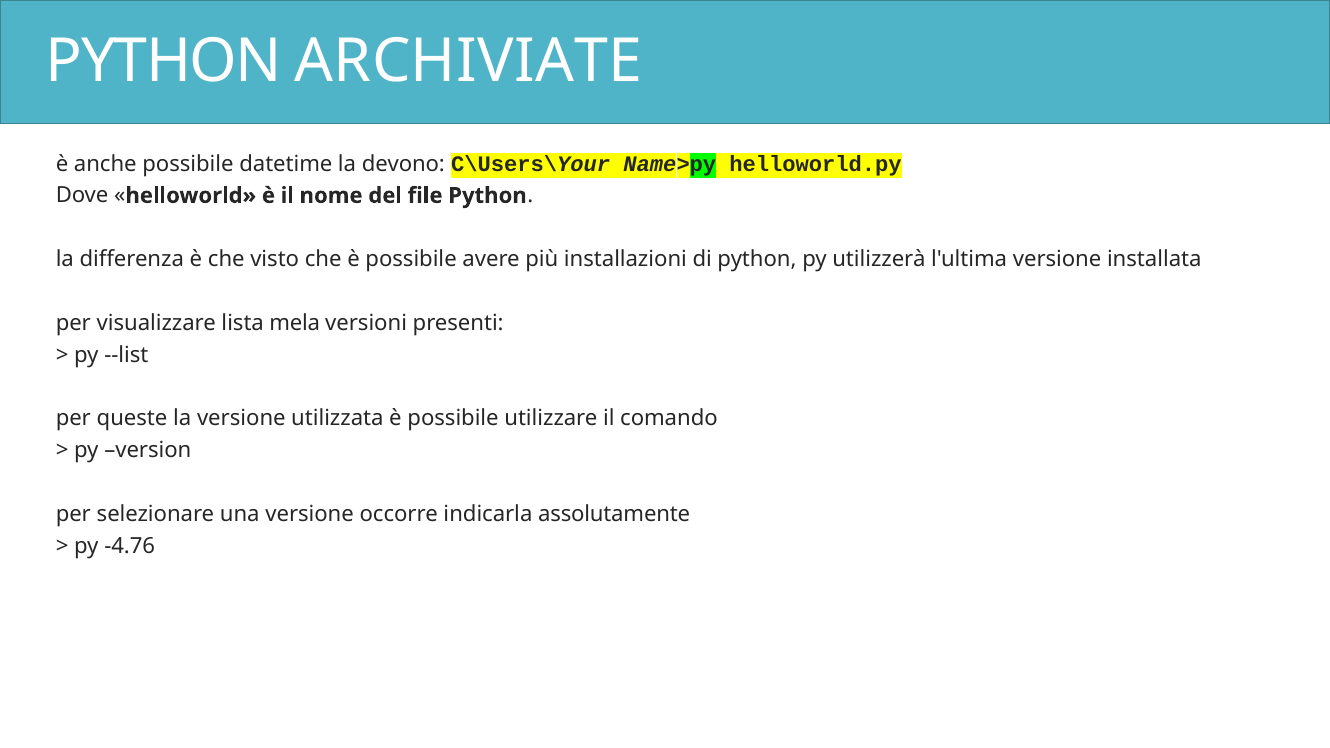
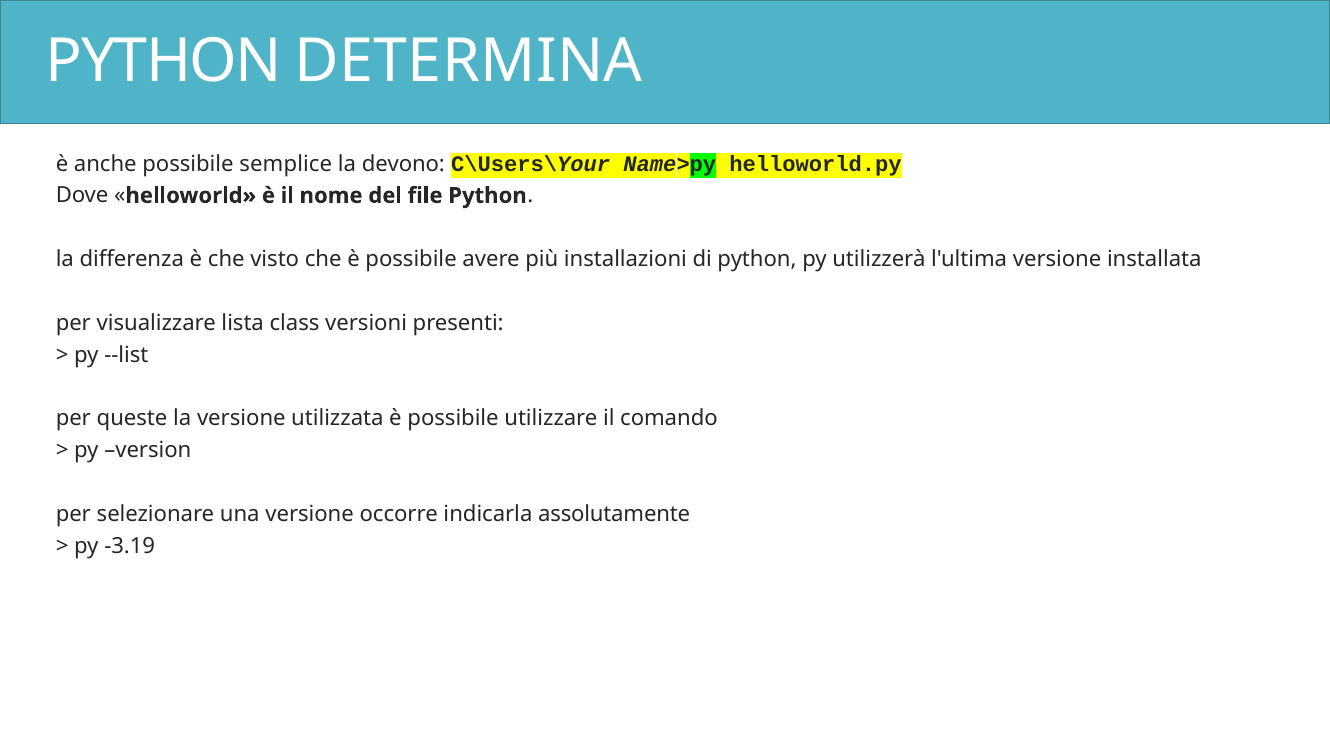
ARCHIVIATE: ARCHIVIATE -> DETERMINA (469, 61)
datetime: datetime -> semplice (286, 164)
mela: mela -> class (295, 323)
-4.76: -4.76 -> -3.19 (130, 546)
